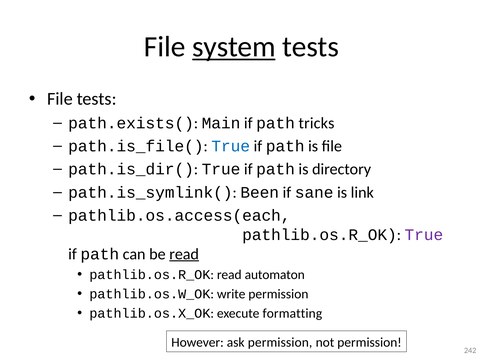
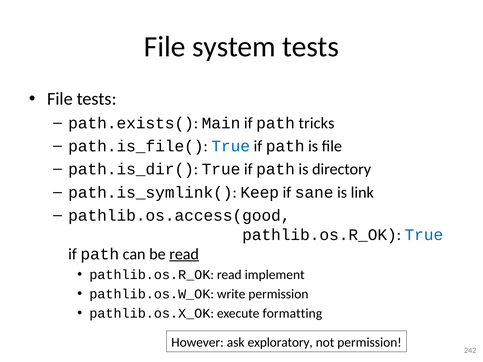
system underline: present -> none (234, 47)
Been: Been -> Keep (260, 193)
pathlib.os.access(each: pathlib.os.access(each -> pathlib.os.access(good (179, 216)
True colour: purple -> blue (424, 235)
automaton: automaton -> implement (275, 275)
ask permission: permission -> exploratory (280, 343)
